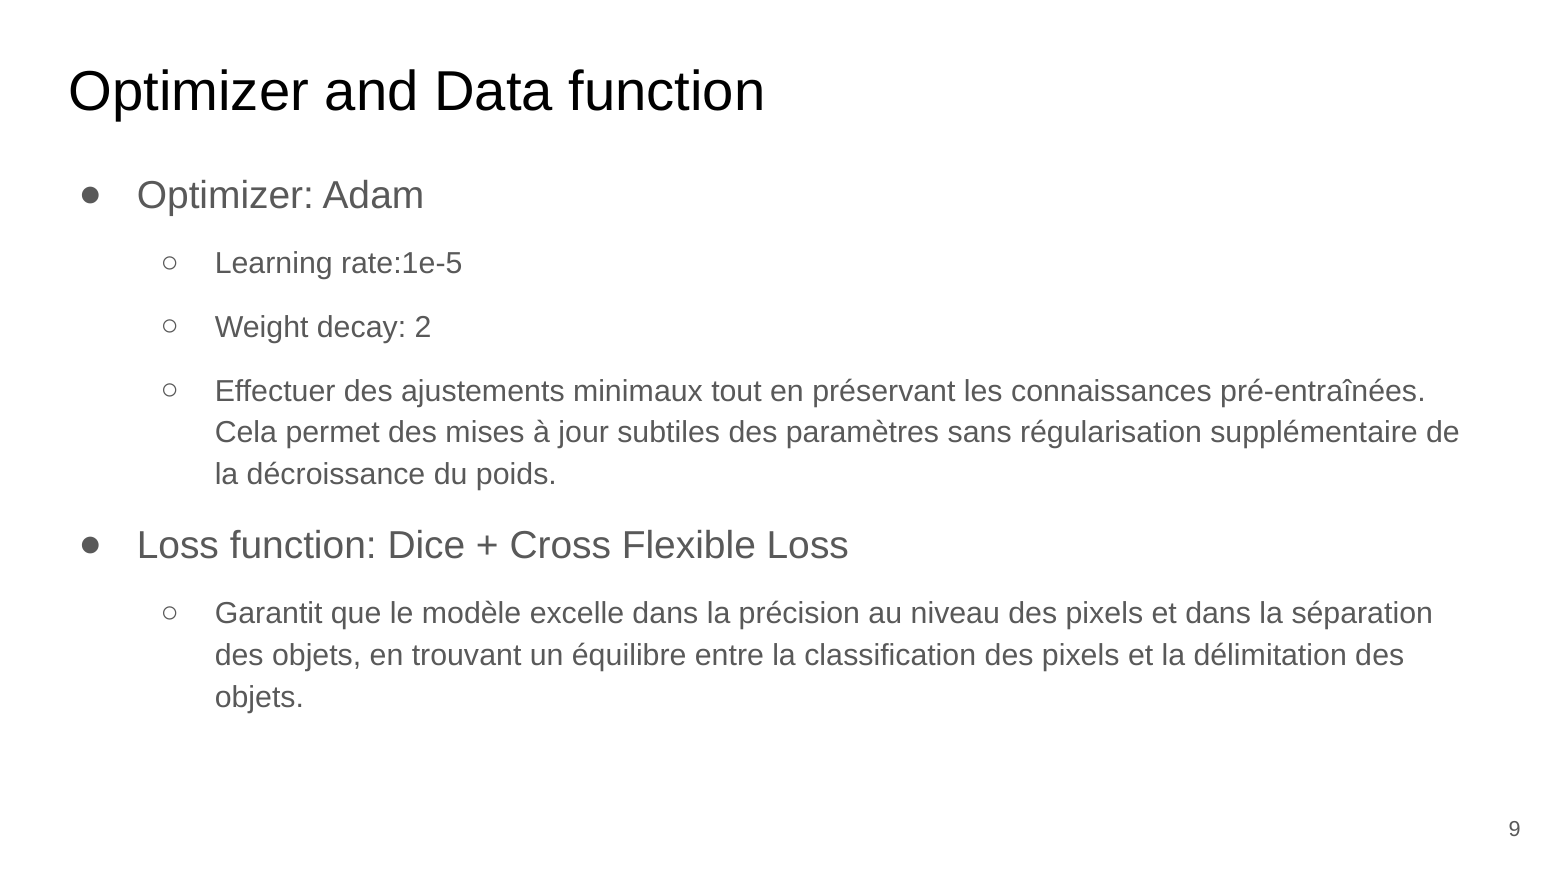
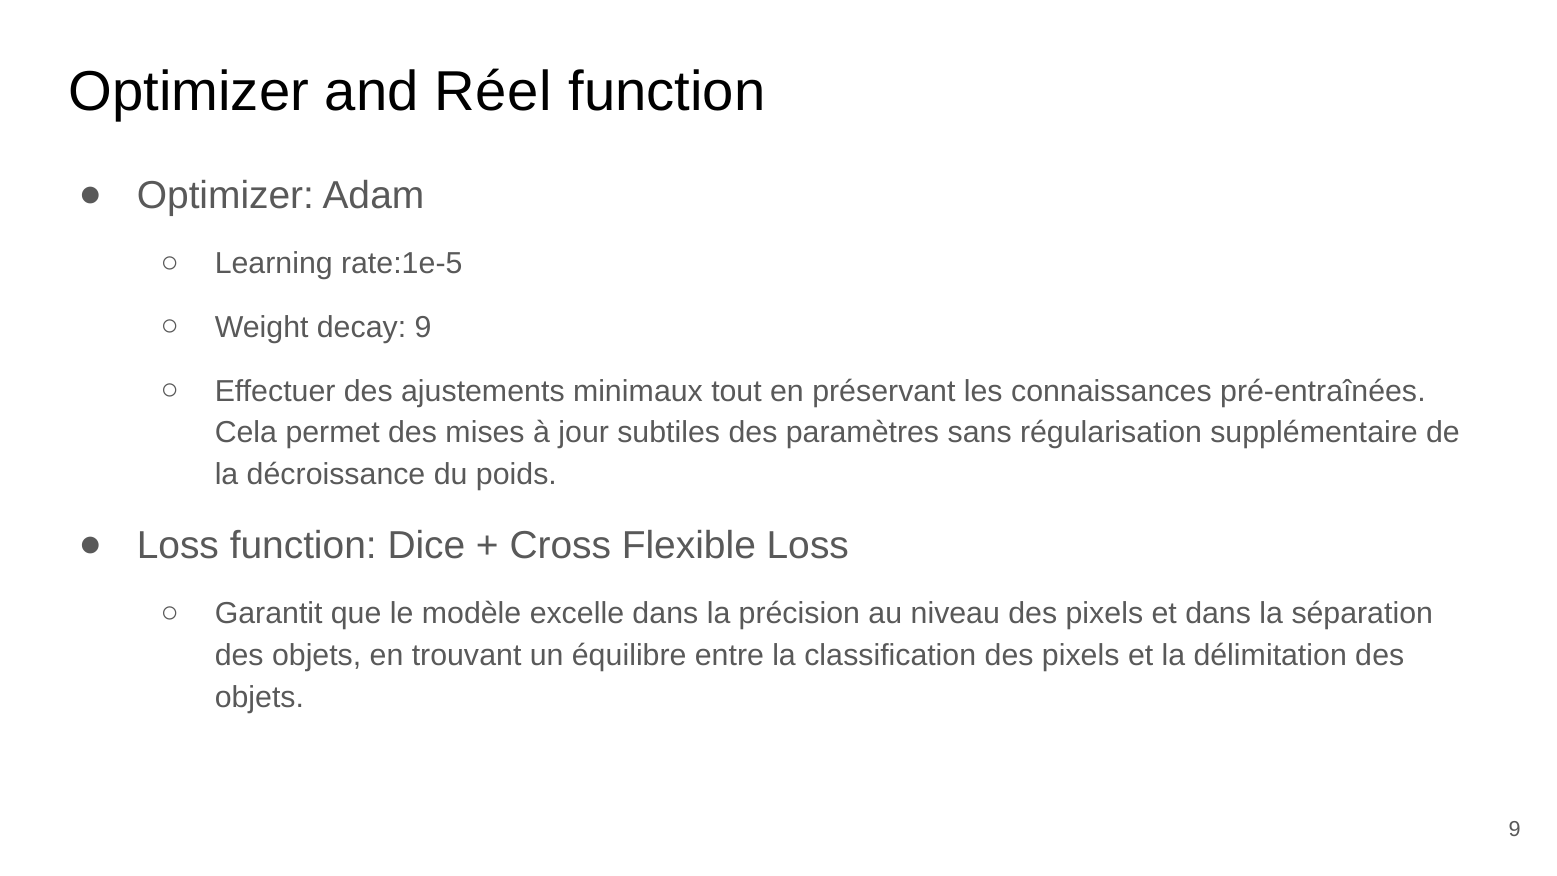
Data: Data -> Réel (493, 92)
decay 2: 2 -> 9 (423, 327)
